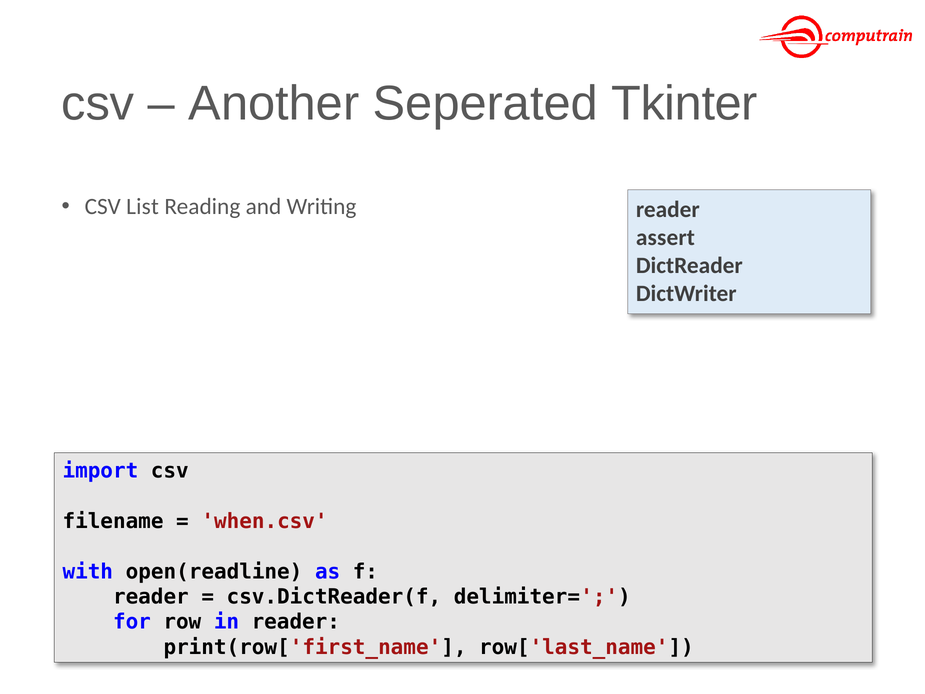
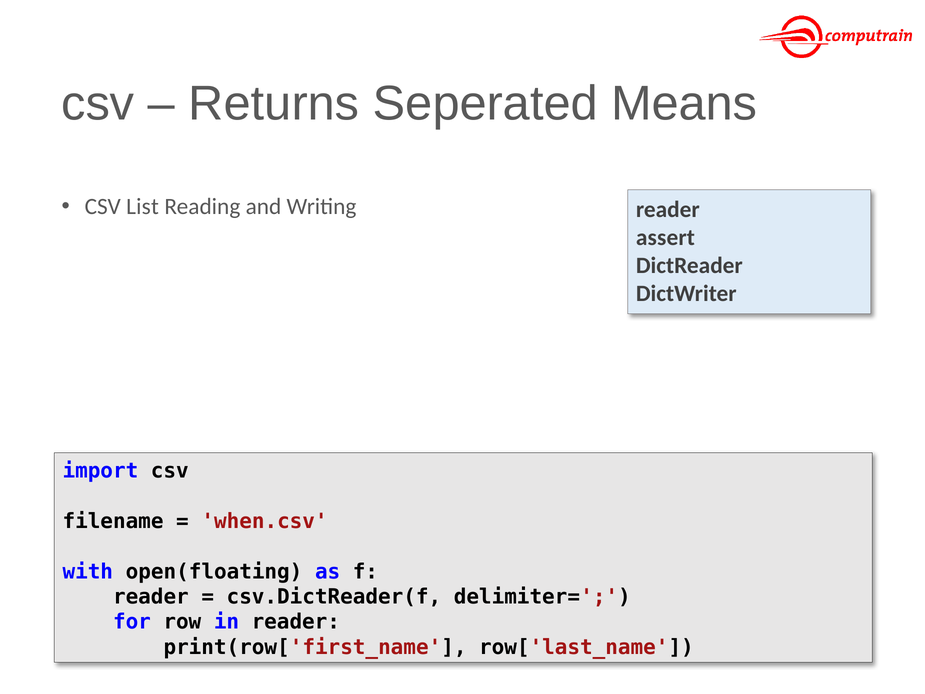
Another: Another -> Returns (274, 104)
Tkinter: Tkinter -> Means (684, 104)
open(readline: open(readline -> open(floating (214, 571)
